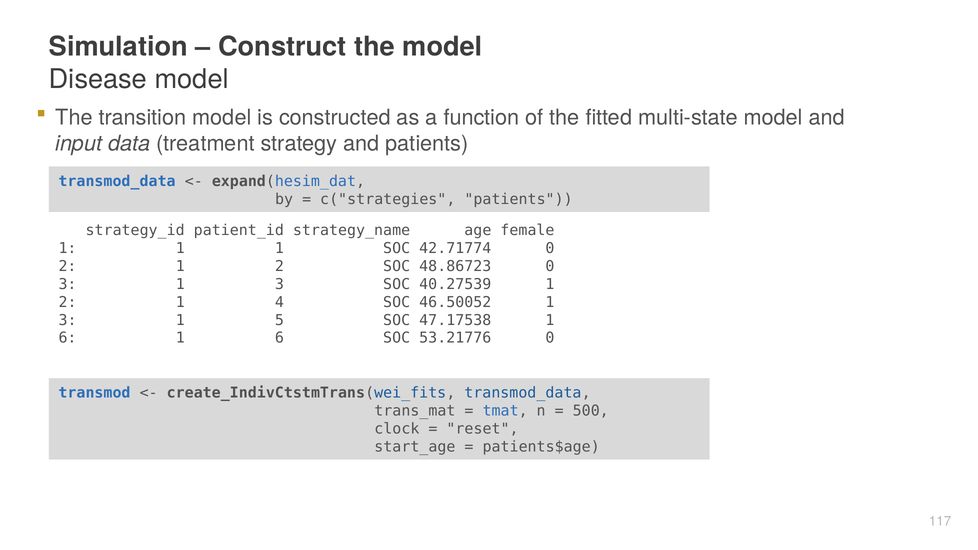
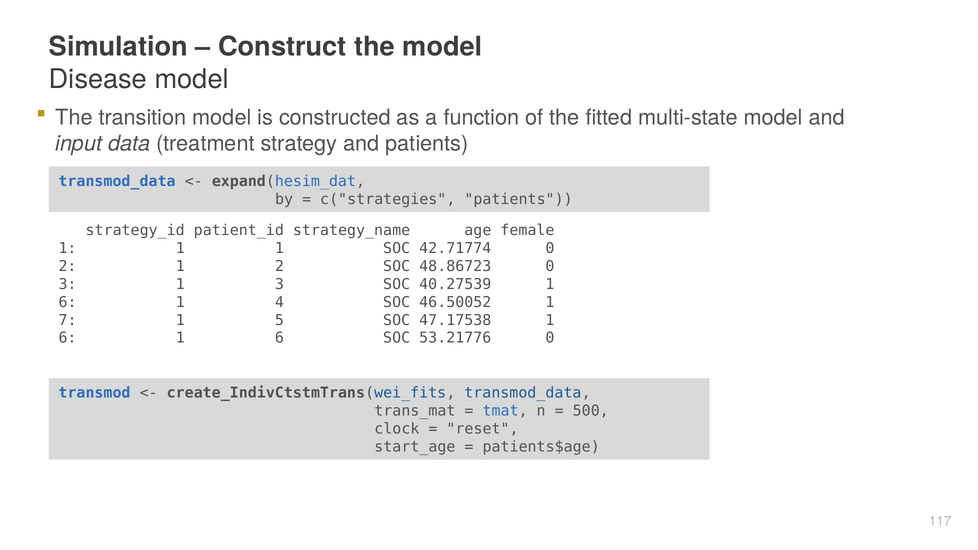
2: 2 -> 6 (68, 302)
3: 3 -> 7 (68, 320)
